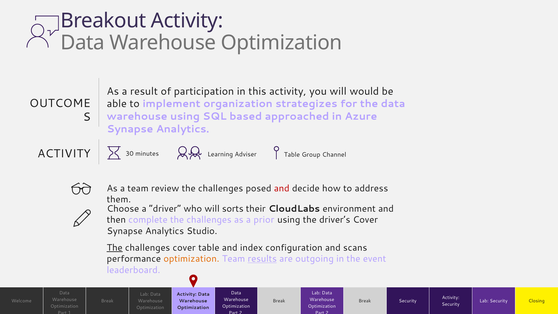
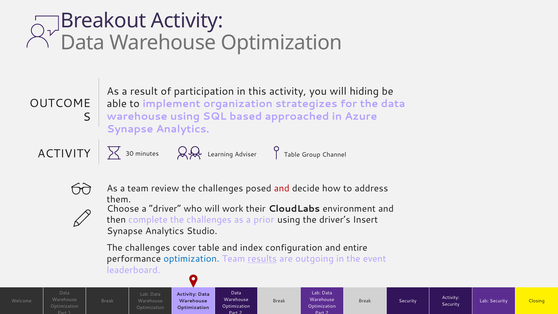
would: would -> hiding (364, 91)
sorts: sorts -> work (233, 209)
driver’s Cover: Cover -> Insert (365, 220)
The underline: present -> none (115, 248)
scans: scans -> entire (355, 248)
optimization colour: orange -> blue (191, 259)
